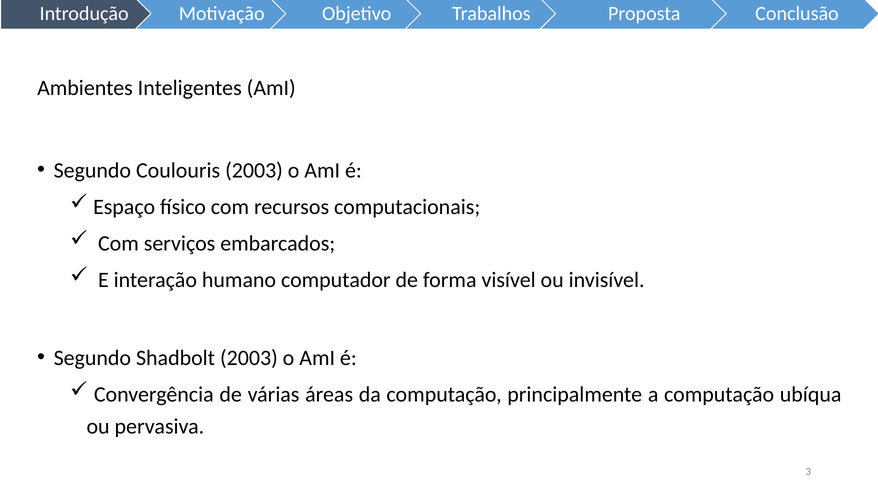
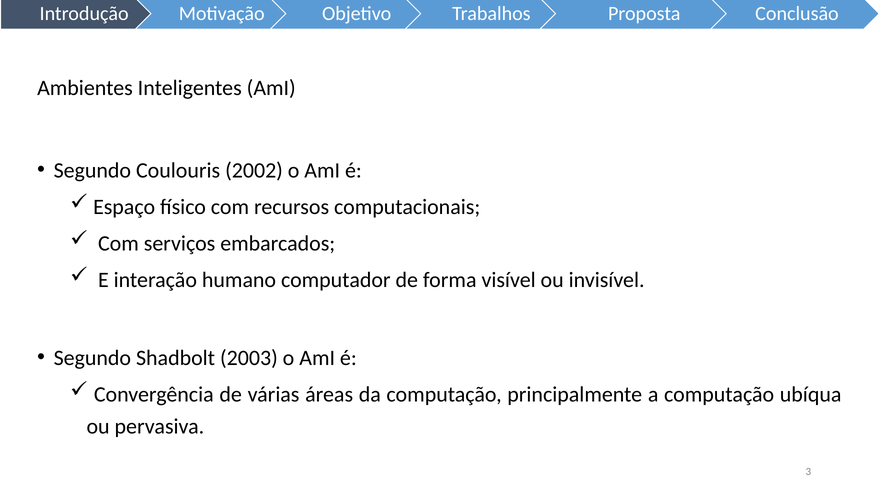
Coulouris 2003: 2003 -> 2002 (254, 170)
